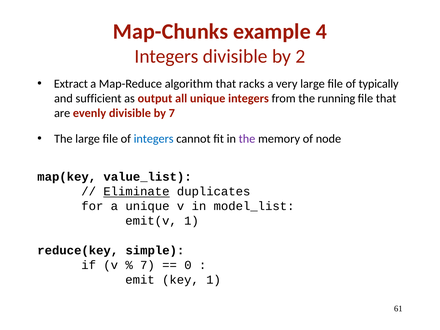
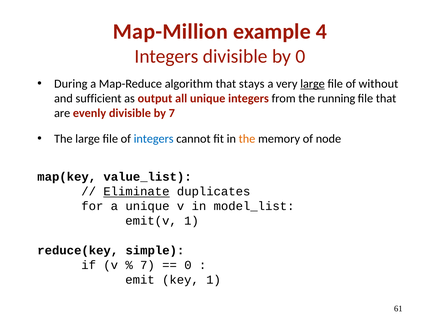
Map-Chunks: Map-Chunks -> Map-Million (170, 32)
by 2: 2 -> 0 (300, 56)
Extract: Extract -> During (71, 84)
racks: racks -> stays (252, 84)
large underline: none -> present (313, 84)
typically: typically -> without (378, 84)
the colour: purple -> orange (247, 139)
